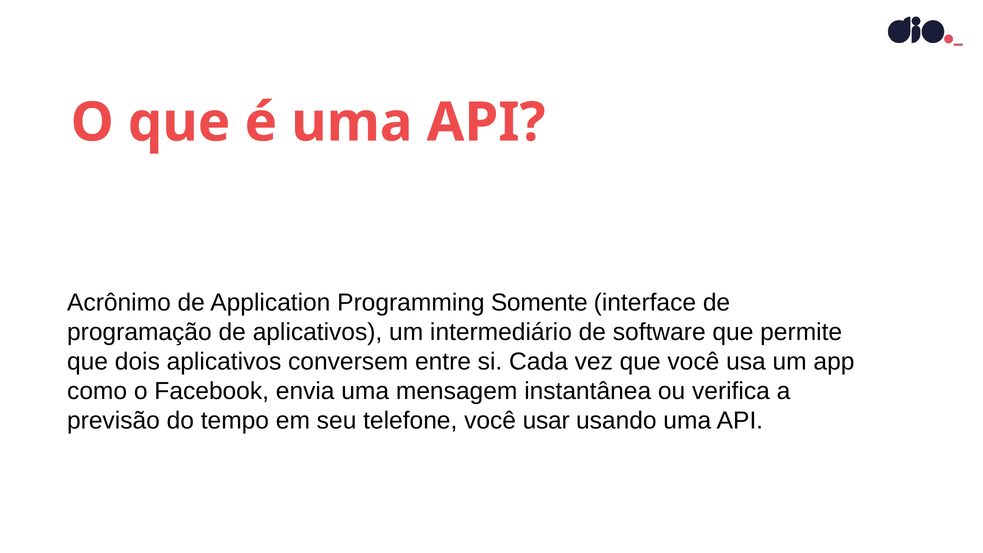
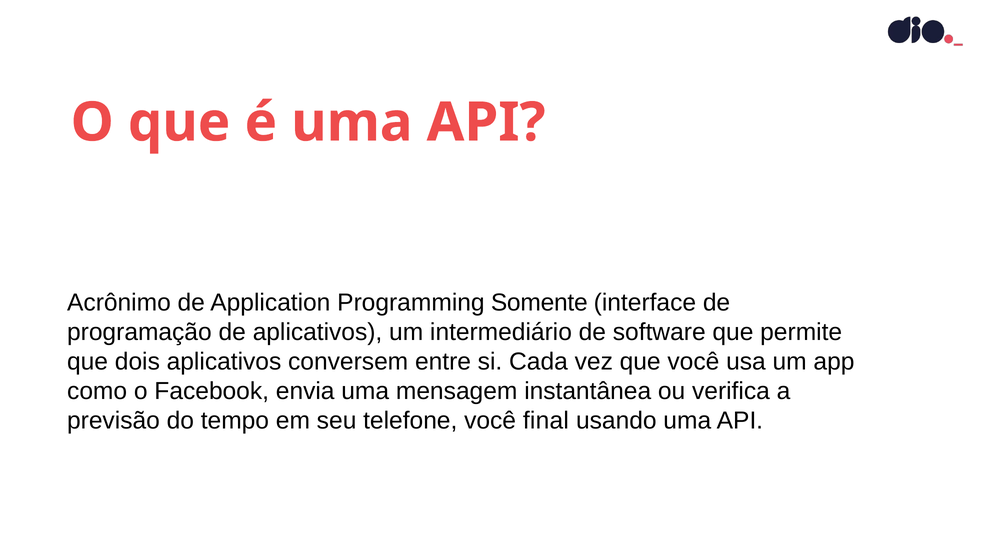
usar: usar -> final (546, 421)
